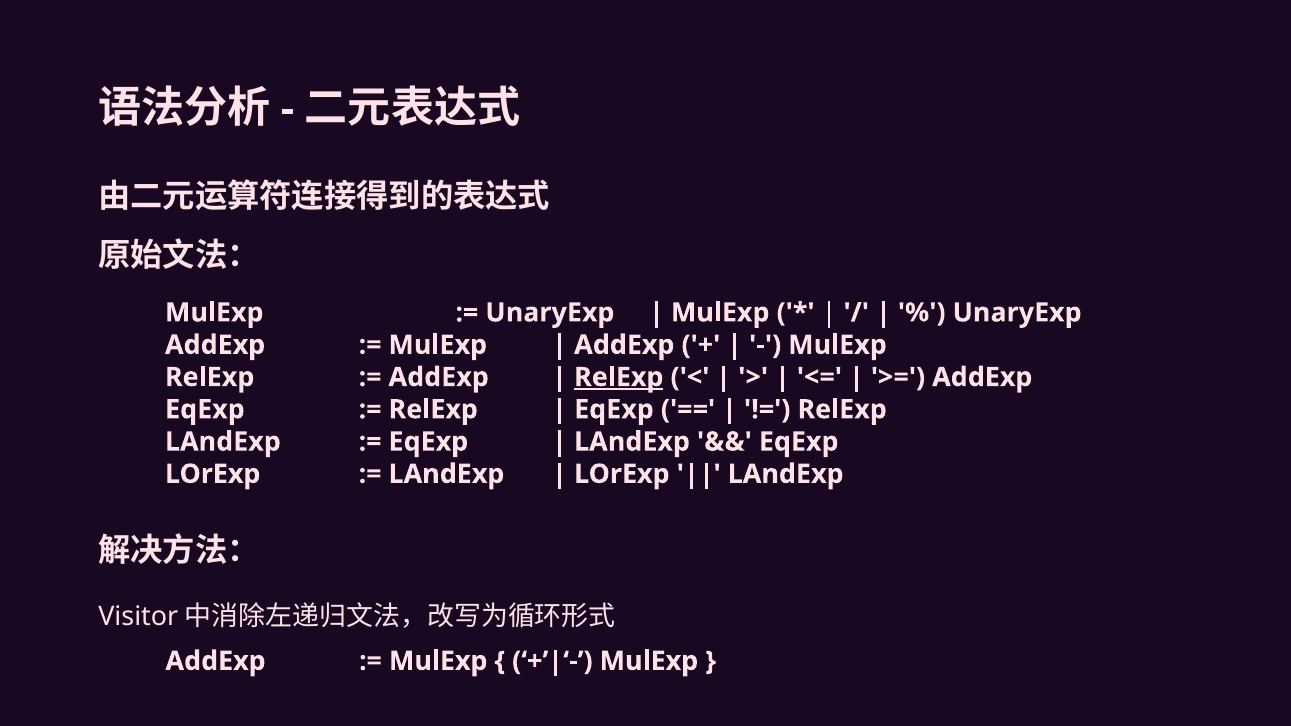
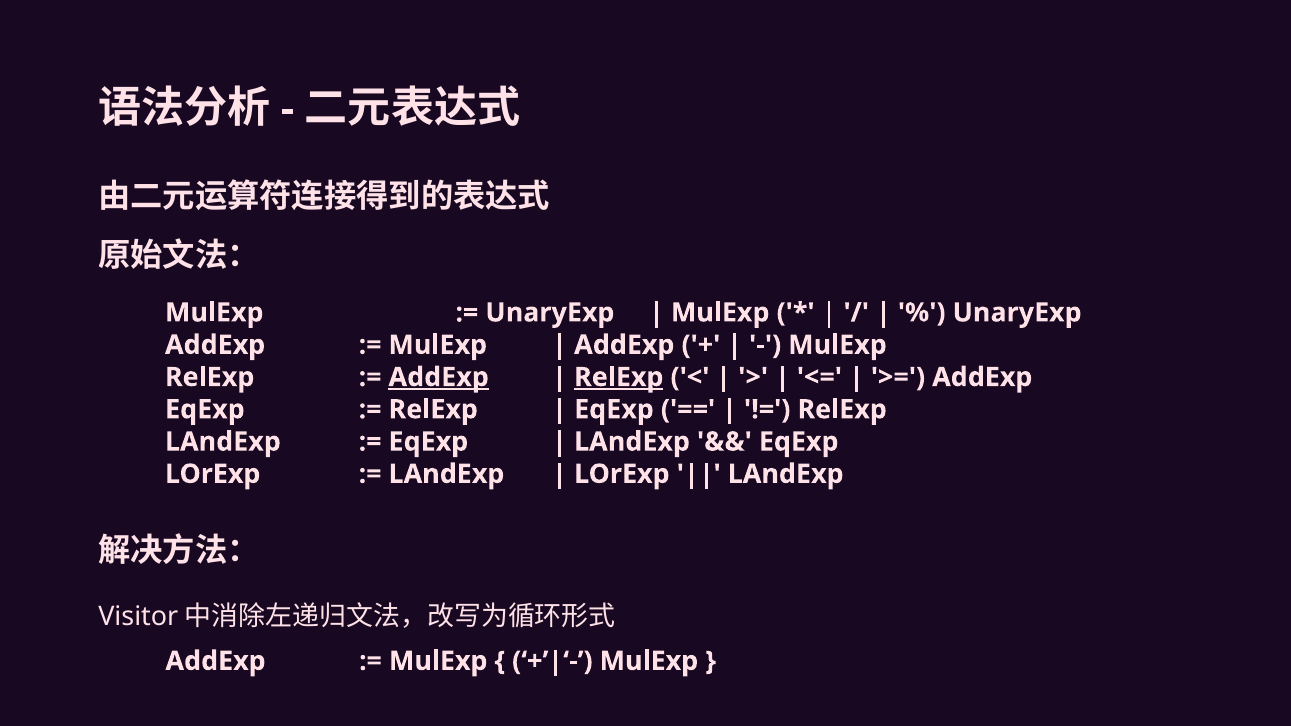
AddExp underline: none -> present (439, 377)
